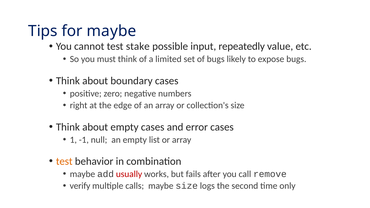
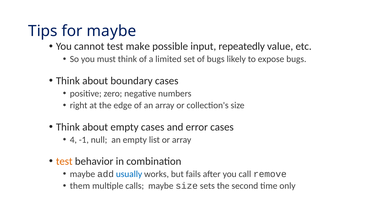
stake: stake -> make (138, 46)
1: 1 -> 4 (73, 140)
usually colour: red -> blue (129, 174)
verify: verify -> them (80, 186)
logs: logs -> sets (207, 186)
